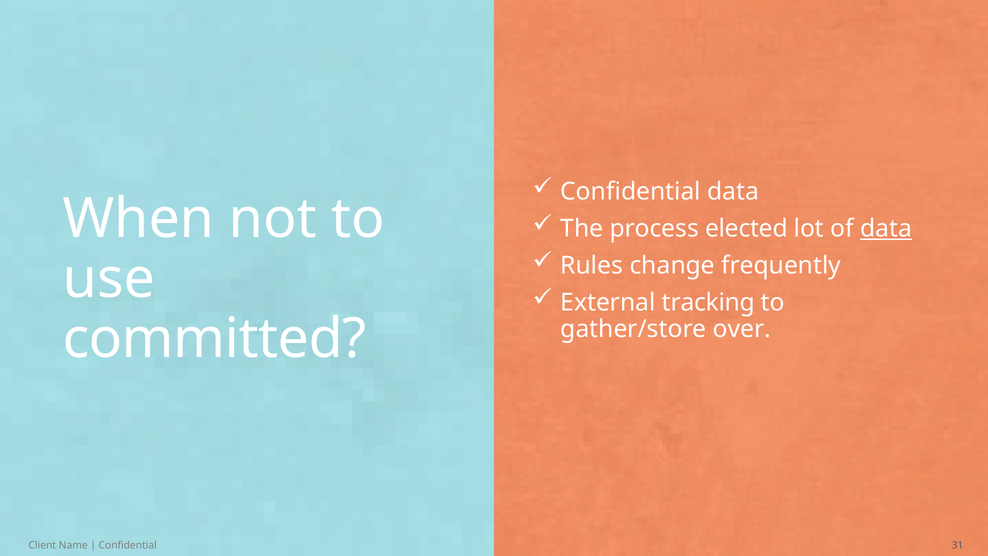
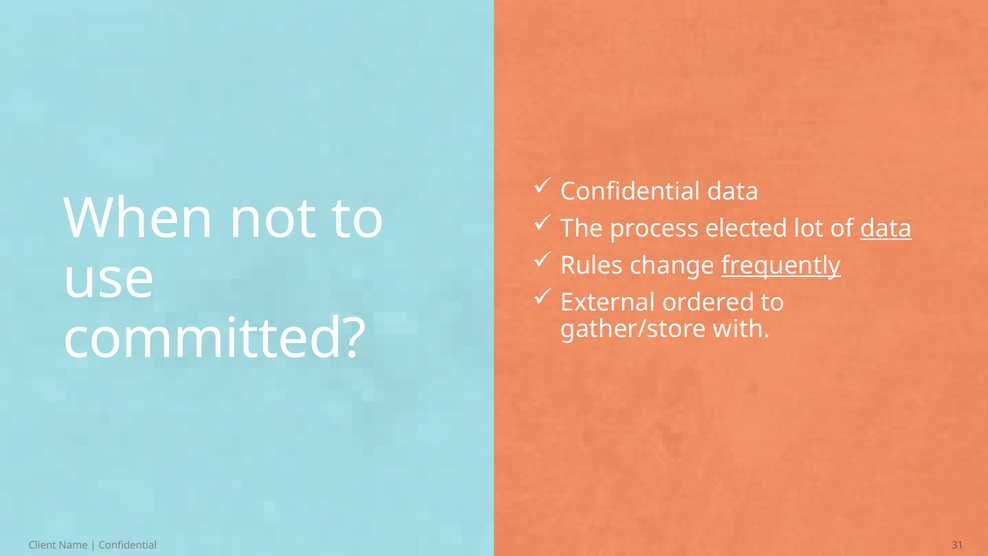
frequently underline: none -> present (781, 265)
tracking: tracking -> ordered (708, 302)
over: over -> with (742, 329)
